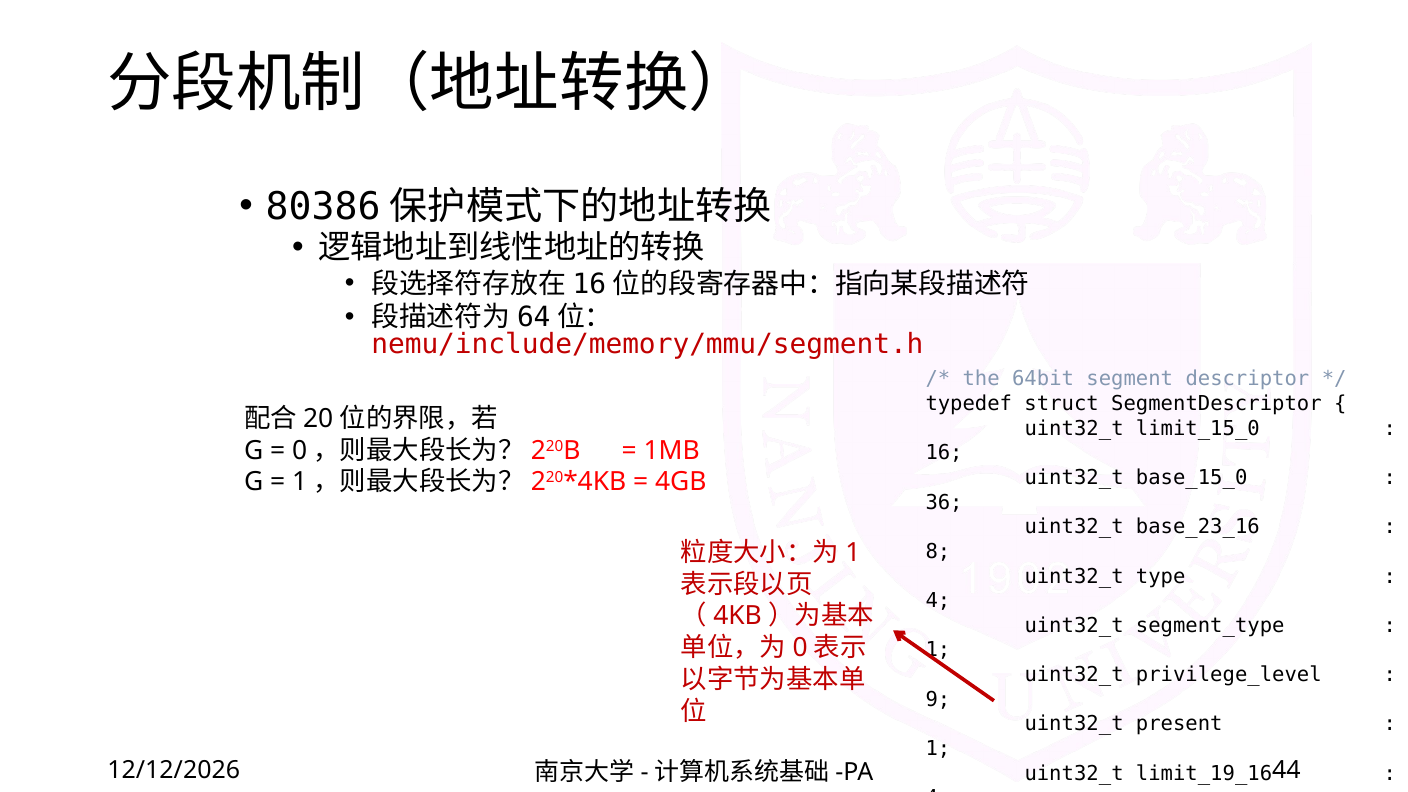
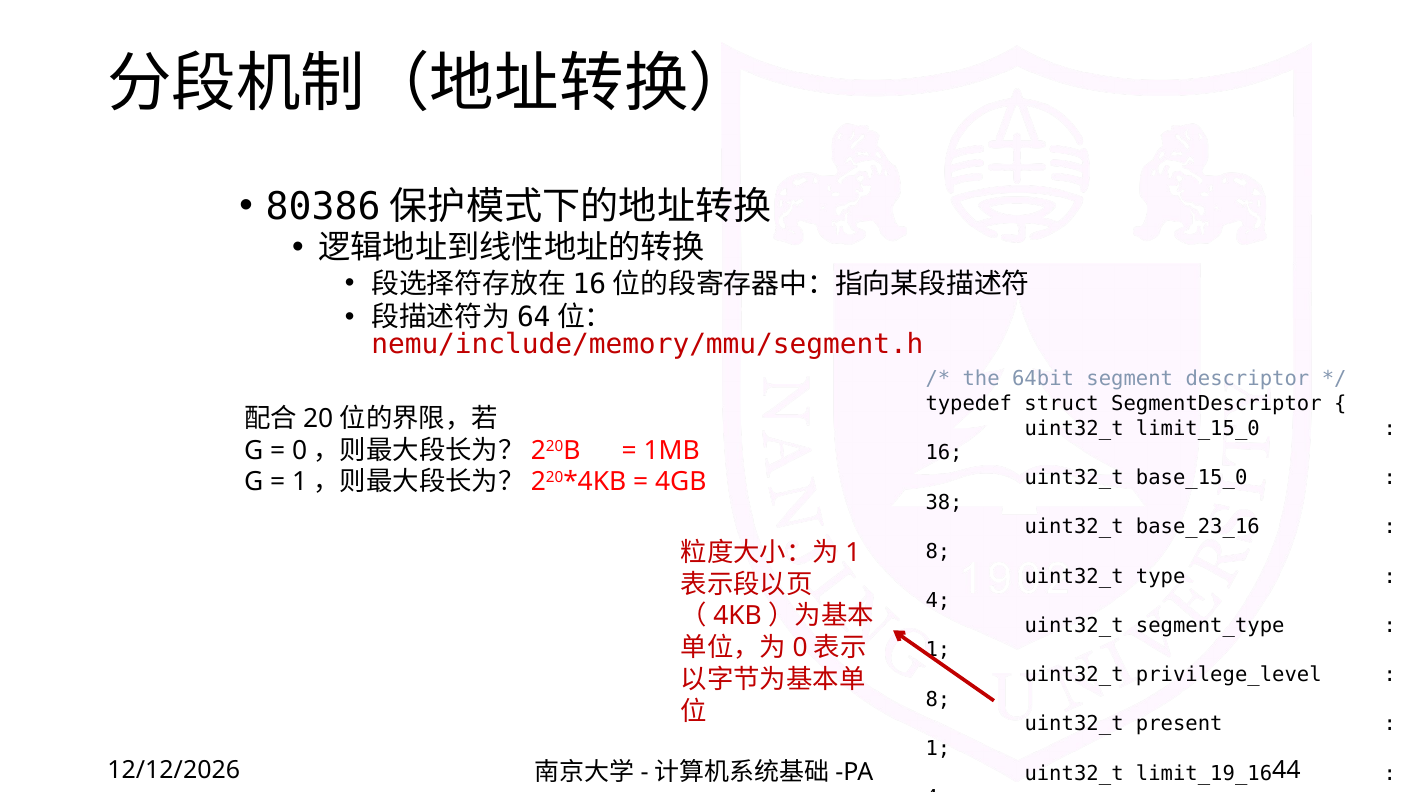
36: 36 -> 38 (944, 502)
9: 9 -> 8 (938, 699)
